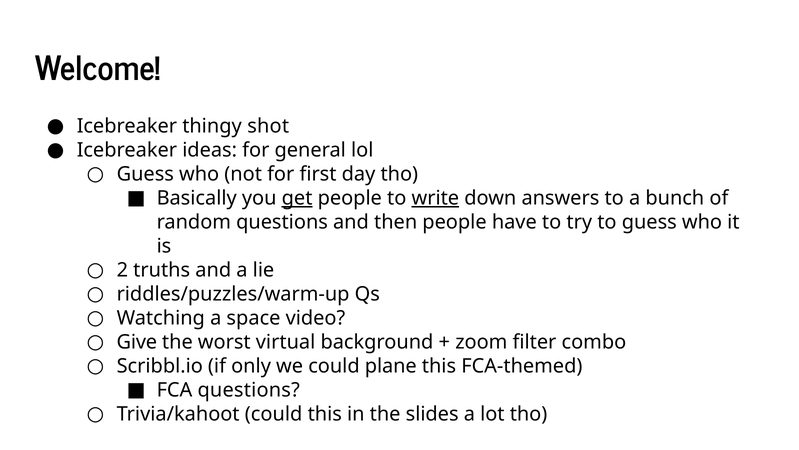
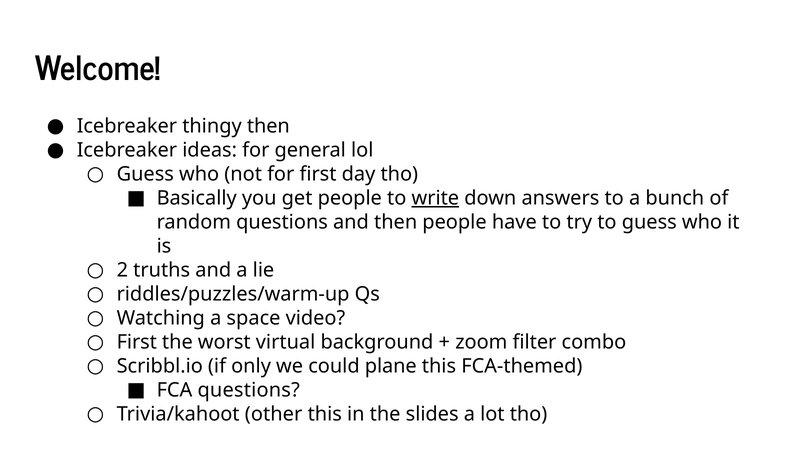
thingy shot: shot -> then (268, 126)
get underline: present -> none (297, 198)
Give: Give -> First (137, 342)
Trivia/kahoot could: could -> other (274, 414)
